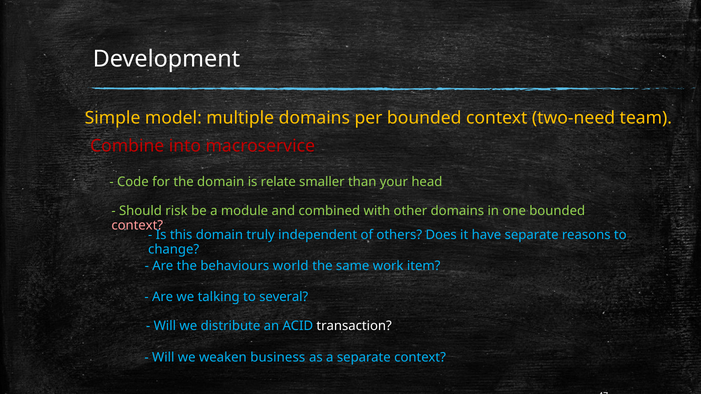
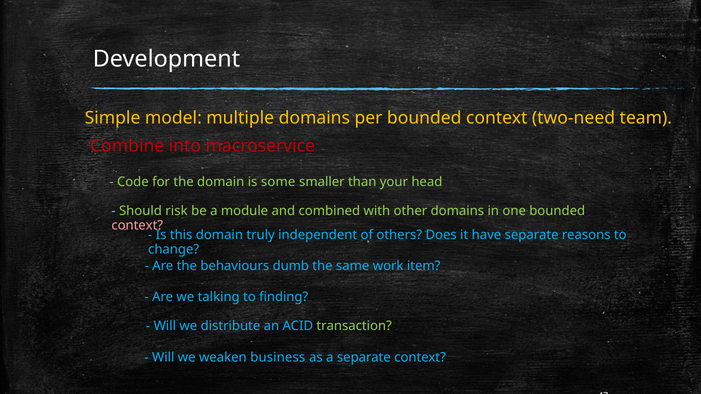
relate: relate -> some (278, 182)
world: world -> dumb (291, 266)
several: several -> finding (284, 297)
transaction colour: white -> light green (354, 326)
